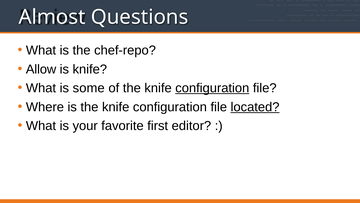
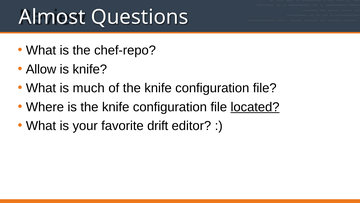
some: some -> much (89, 88)
configuration underline: present -> none (212, 88)
first: first -> drift (158, 126)
